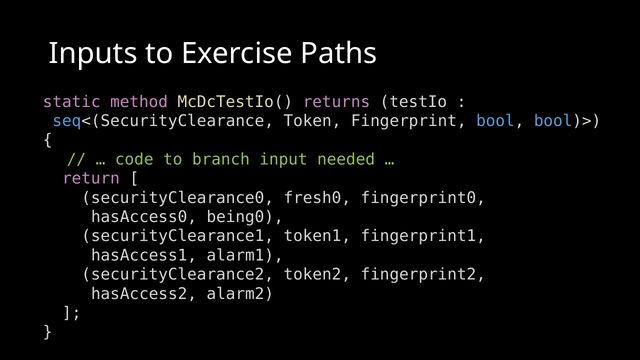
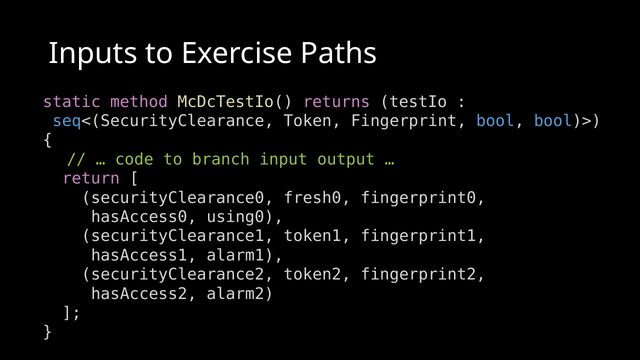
needed: needed -> output (346, 159)
being0: being0 -> using0 (245, 217)
